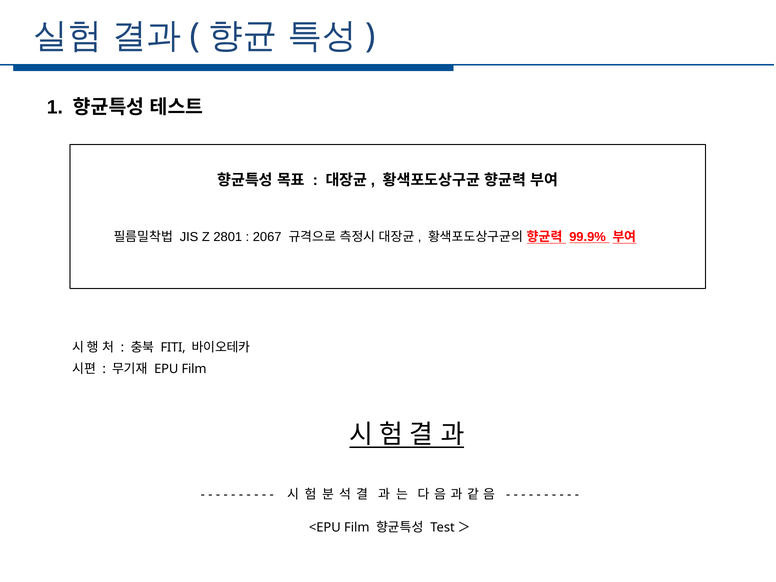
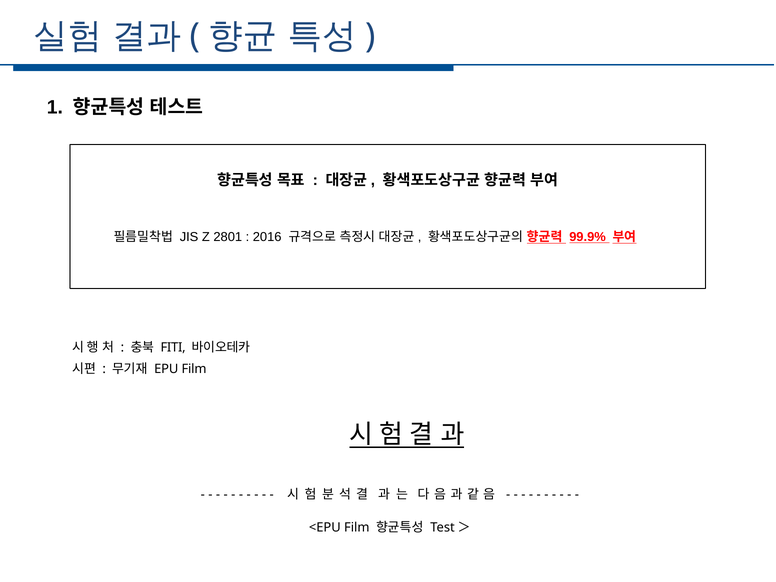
2067: 2067 -> 2016 (267, 237)
